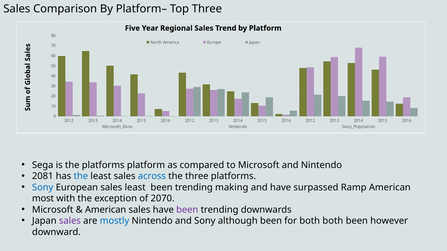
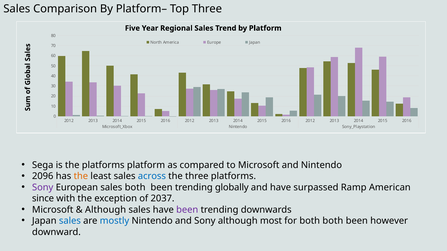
2081: 2081 -> 2096 (43, 176)
the colour: blue -> orange (81, 176)
Sony colour: blue -> purple (43, 188)
sales least: least -> both (135, 188)
making: making -> globally (232, 188)
most: most -> since (43, 199)
2070: 2070 -> 2037 (163, 199)
American: American -> Although (106, 210)
sales colour: purple -> blue (70, 221)
although been: been -> most (271, 221)
